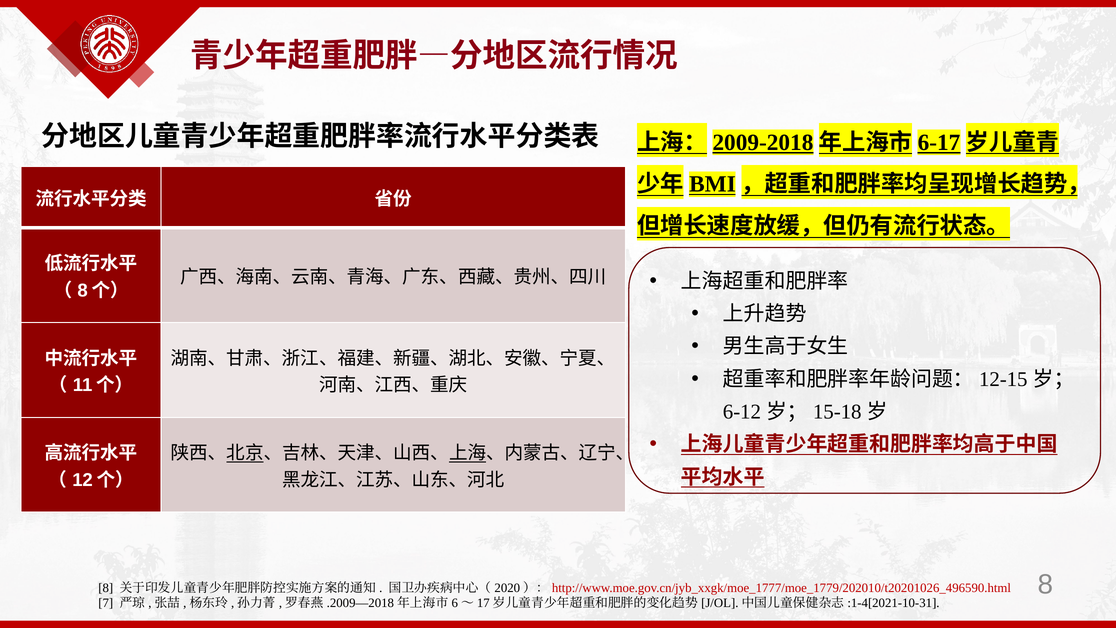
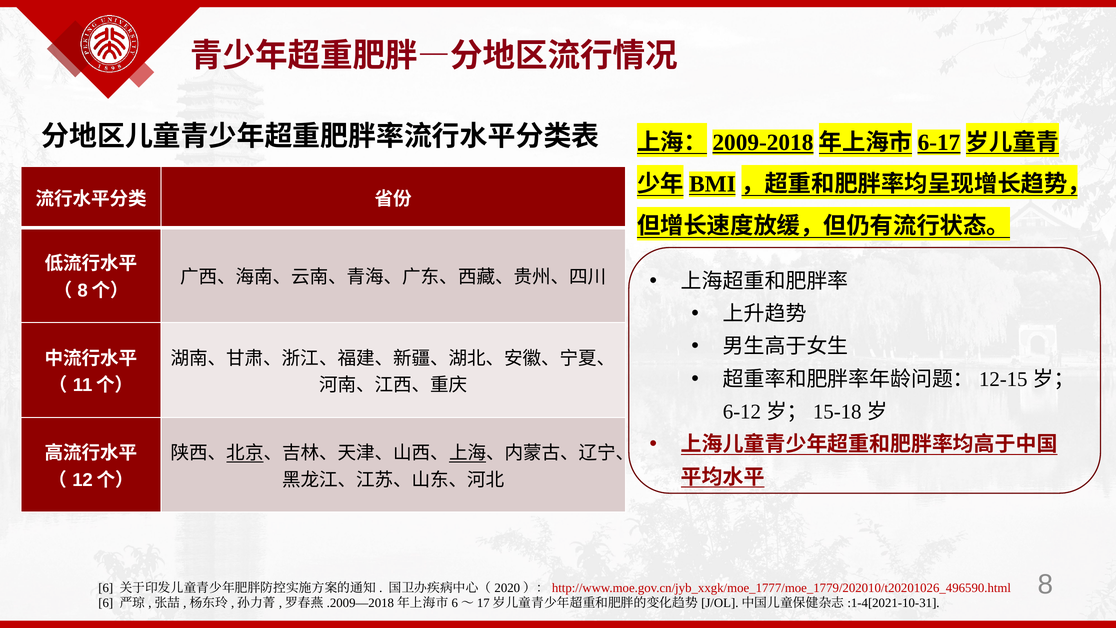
8: 8 -> 6 (106, 588)
7: 7 -> 6 (106, 603)
